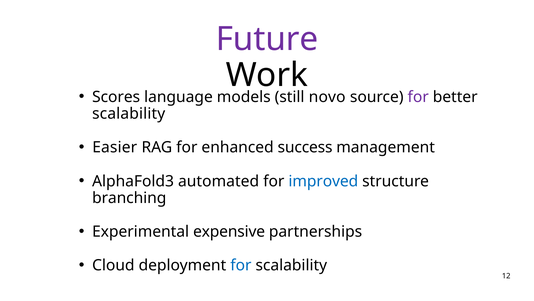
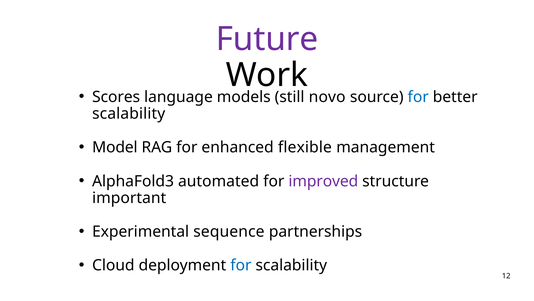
for colour: purple -> blue (418, 97)
Easier: Easier -> Model (115, 147)
success: success -> flexible (305, 147)
improved colour: blue -> purple (323, 181)
branching: branching -> important (129, 198)
expensive: expensive -> sequence (229, 231)
